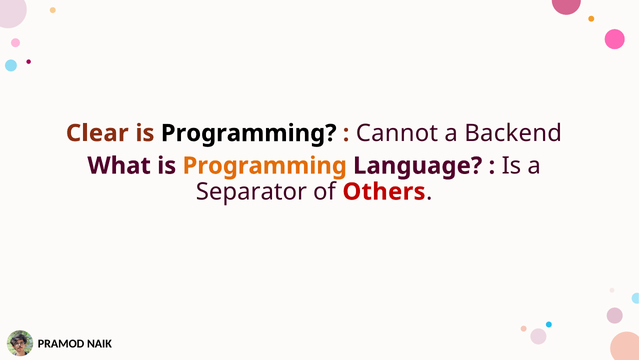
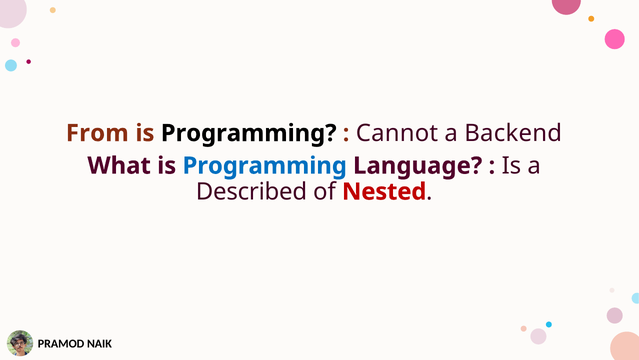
Clear: Clear -> From (97, 133)
Programming colour: orange -> blue (265, 166)
Separator: Separator -> Described (251, 191)
Others: Others -> Nested (384, 191)
